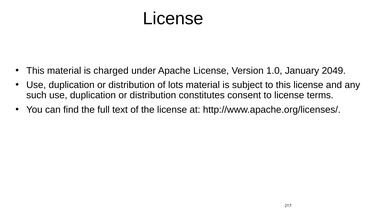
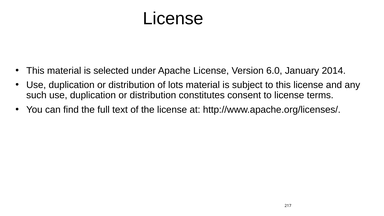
charged: charged -> selected (111, 71)
1.0: 1.0 -> 6.0 (274, 71)
2049: 2049 -> 2014 (334, 71)
